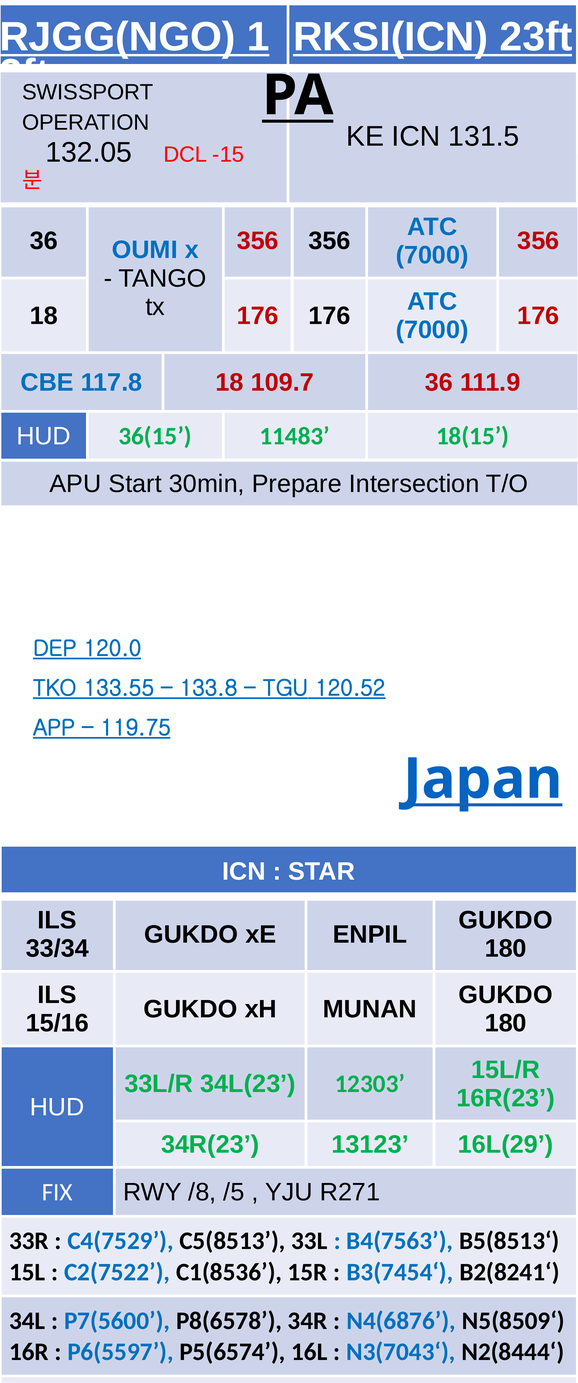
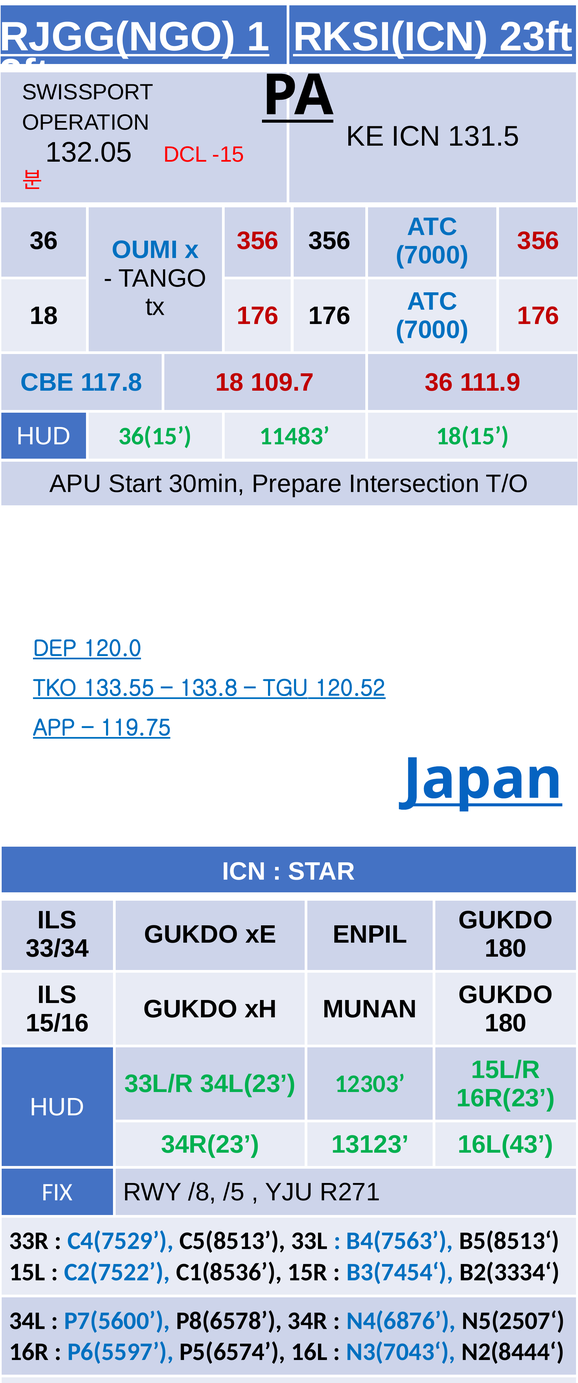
16L(29: 16L(29 -> 16L(43 (506, 1144)
B2(8241‘: B2(8241‘ -> B2(3334‘ (509, 1272)
N5(8509‘: N5(8509‘ -> N5(2507‘ (513, 1321)
